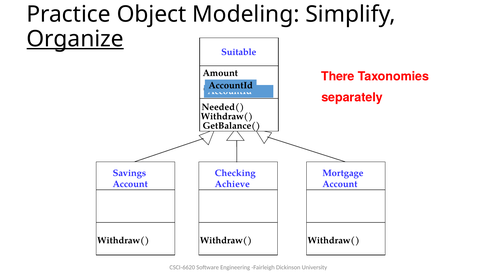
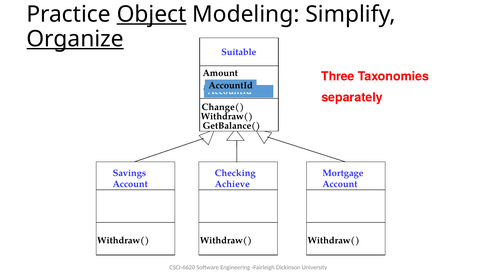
Object underline: none -> present (152, 14)
There: There -> Three (338, 76)
Needed(: Needed( -> Change( (223, 107)
